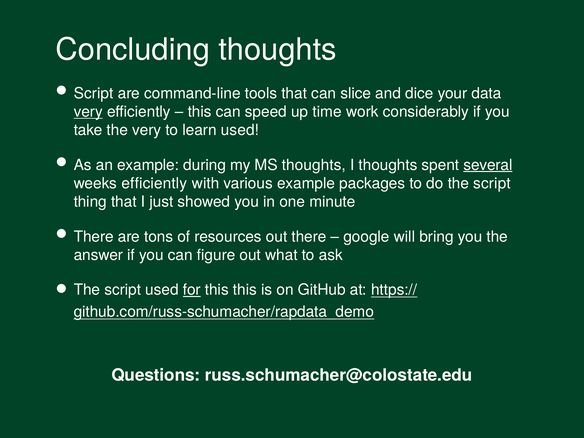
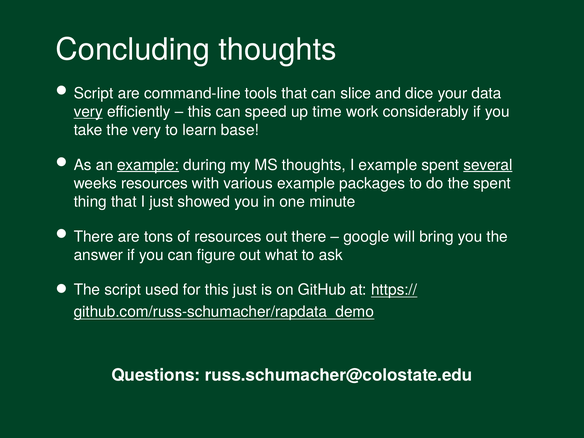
learn used: used -> base (240, 130)
example underline: none -> present (148, 165)
I thoughts: thoughts -> example (388, 165)
weeks efficiently: efficiently -> resources (155, 183)
the script: script -> spent (492, 183)
for underline: present -> none (192, 290)
this this: this -> just (245, 290)
